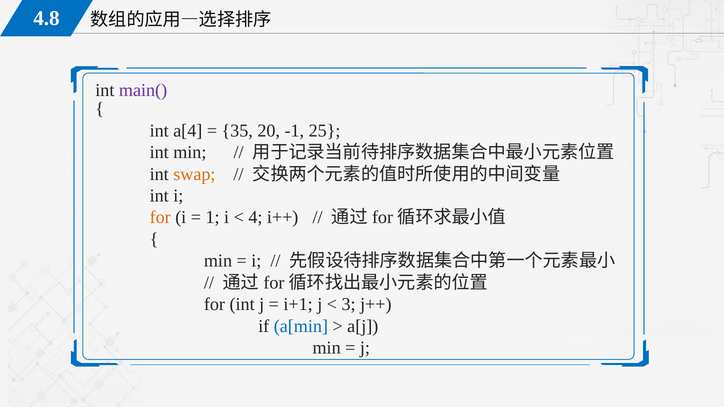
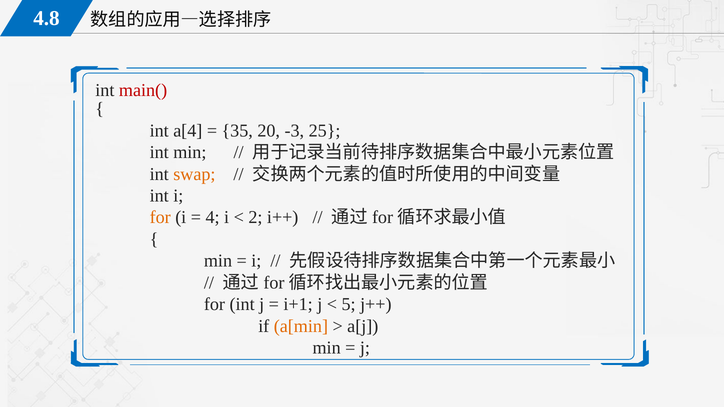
main( colour: purple -> red (143, 90)
-1: -1 -> -3 (294, 131)
1: 1 -> 4 (213, 218)
4: 4 -> 2 (255, 218)
3: 3 -> 5 (349, 305)
a[min colour: blue -> orange (301, 326)
